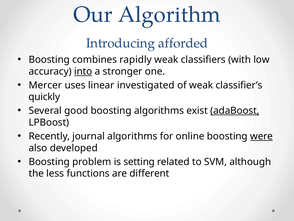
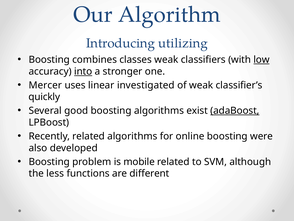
afforded: afforded -> utilizing (183, 43)
rapidly: rapidly -> classes (136, 59)
low underline: none -> present (262, 59)
Recently journal: journal -> related (89, 136)
were underline: present -> none (262, 136)
setting: setting -> mobile (139, 161)
